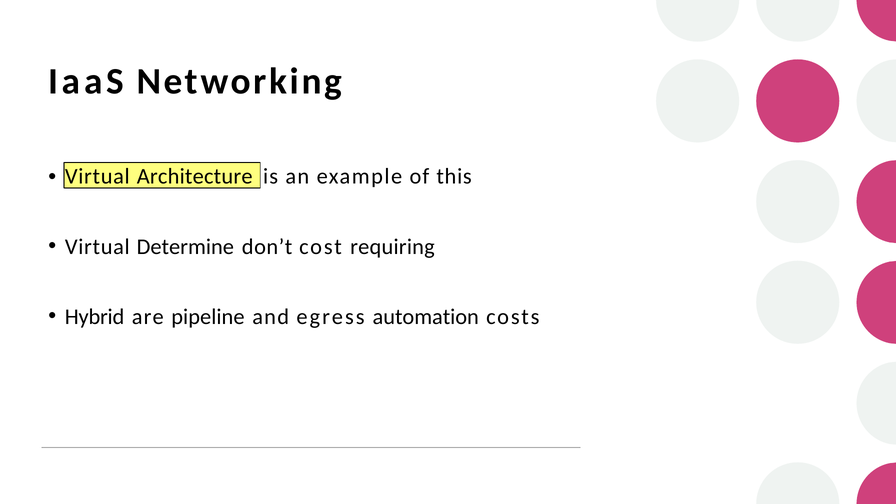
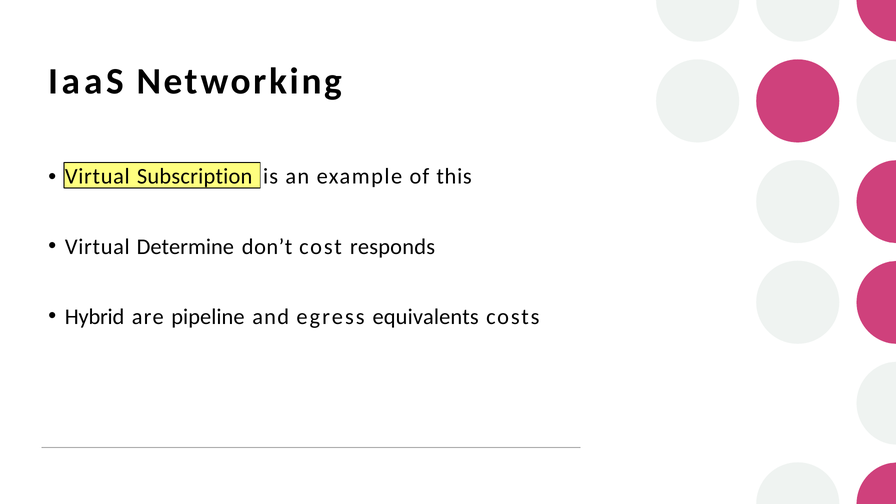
Architecture: Architecture -> Subscription (195, 176)
requiring: requiring -> responds (392, 247)
automation: automation -> equivalents (426, 317)
